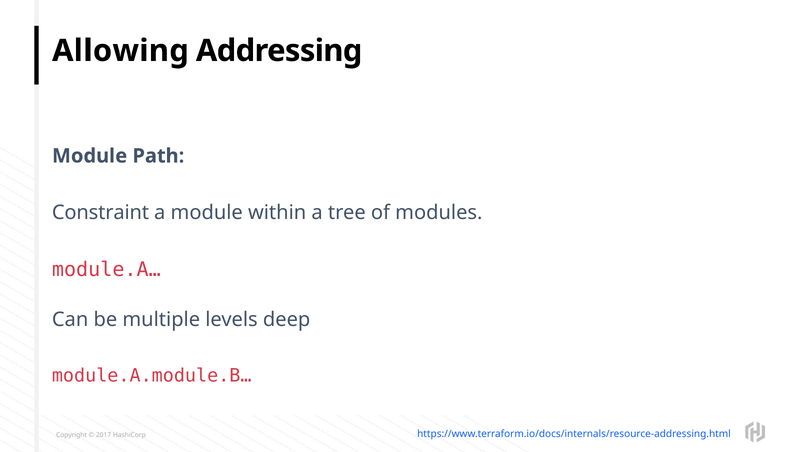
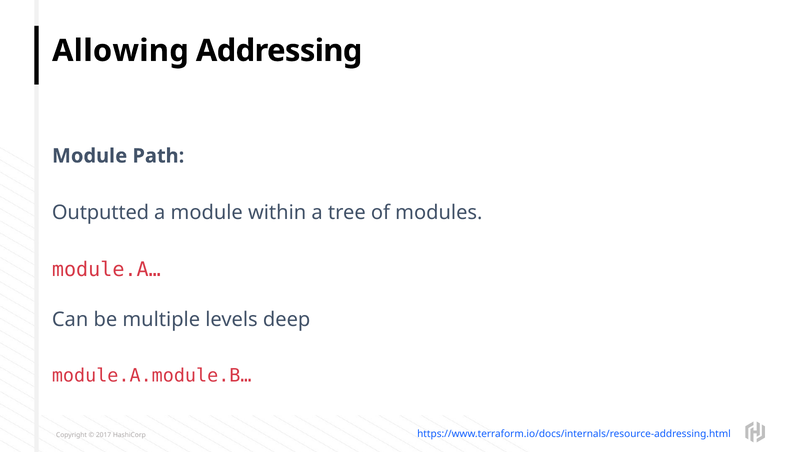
Constraint: Constraint -> Outputted (101, 213)
